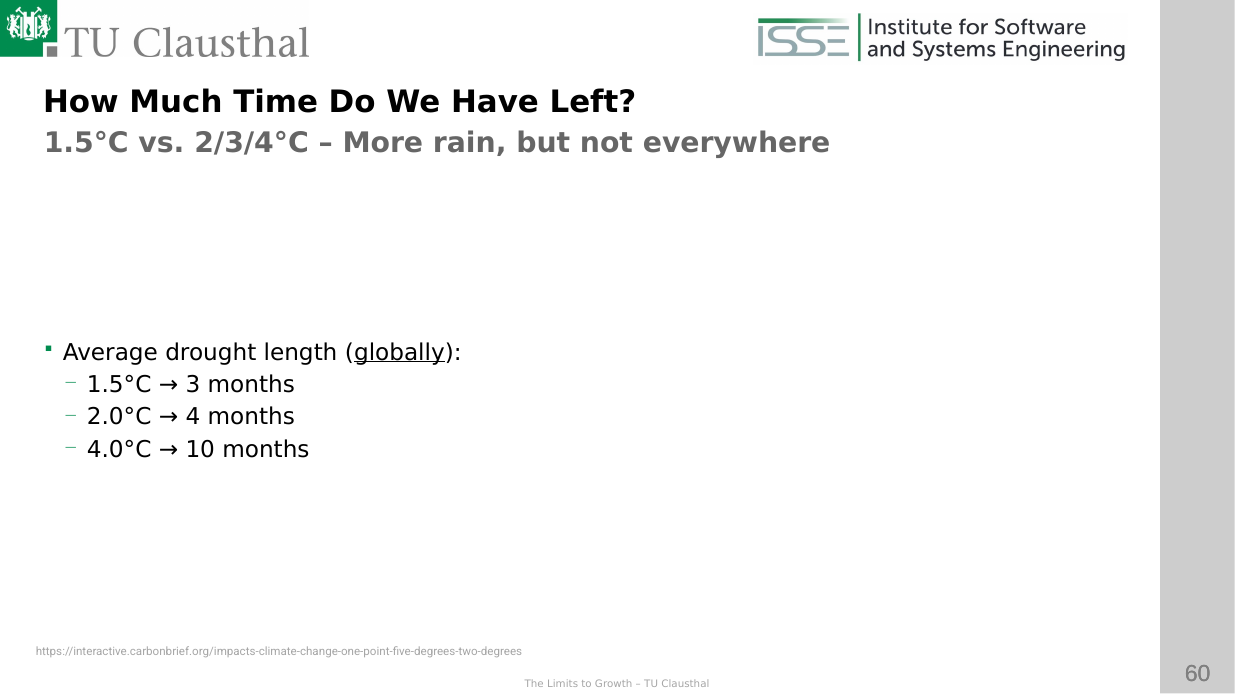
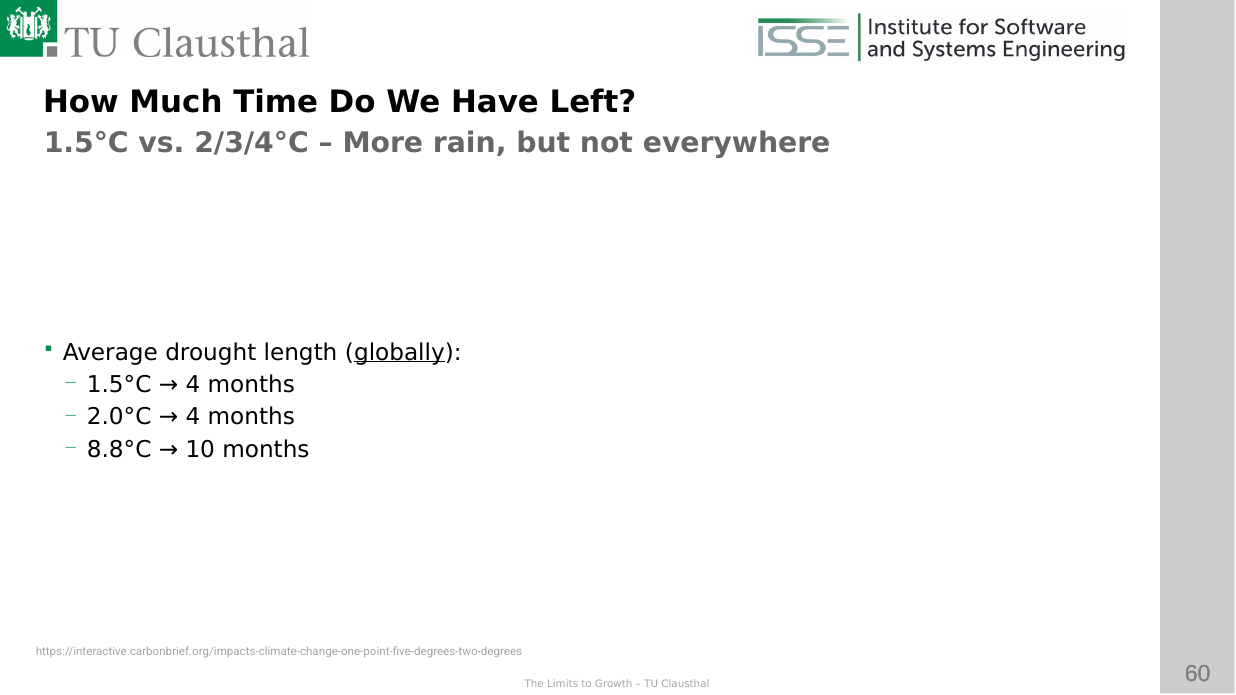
3: 3 -> 4 (193, 385)
4.0°C: 4.0°C -> 8.8°C (119, 450)
